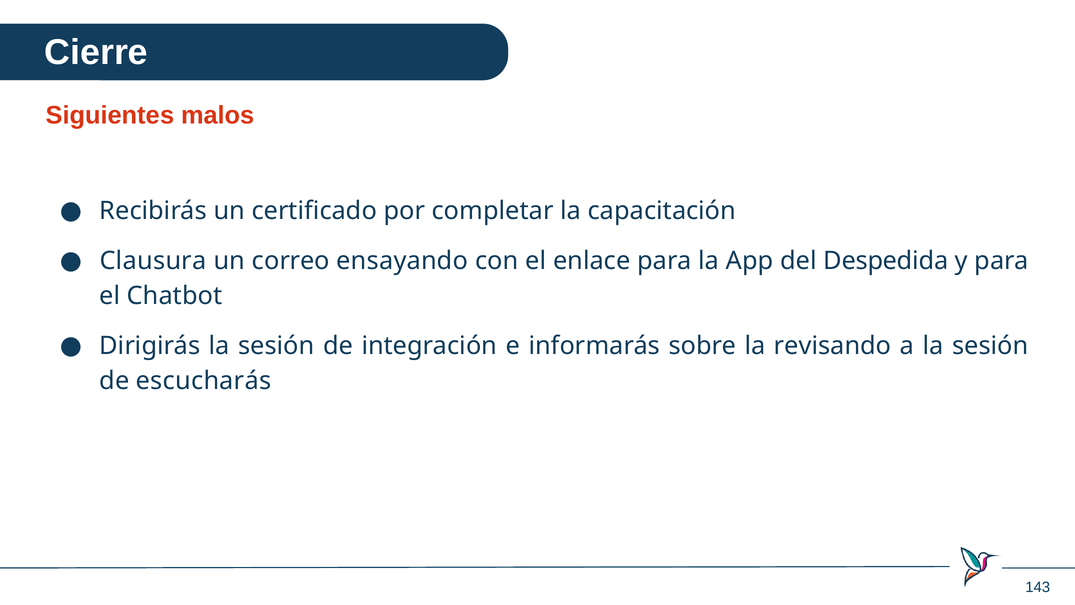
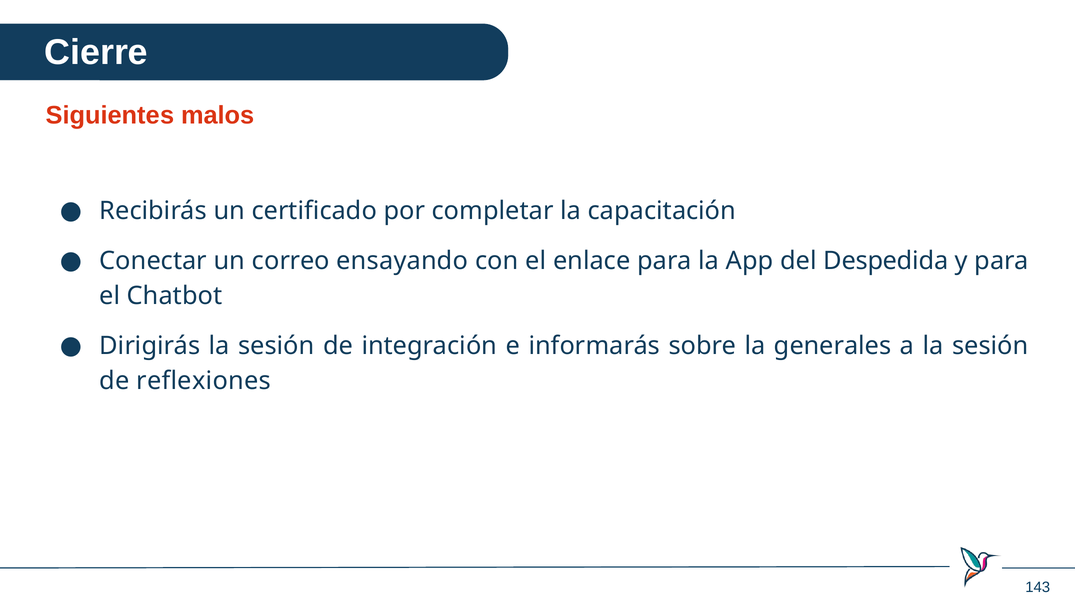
Clausura: Clausura -> Conectar (153, 261)
revisando: revisando -> generales (833, 346)
escucharás: escucharás -> reflexiones (204, 381)
